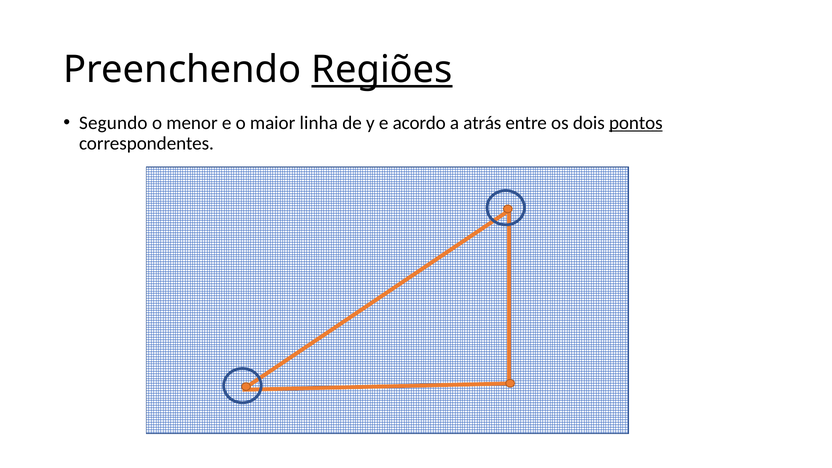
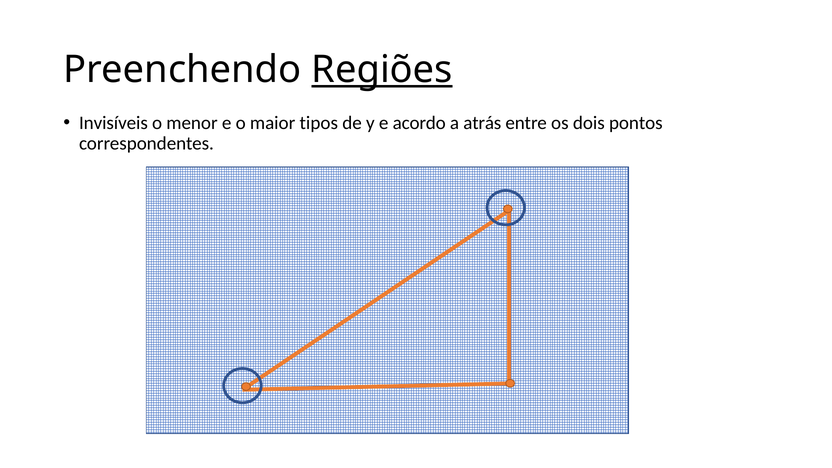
Segundo: Segundo -> Invisíveis (113, 123)
linha: linha -> tipos (319, 123)
pontos underline: present -> none (636, 123)
